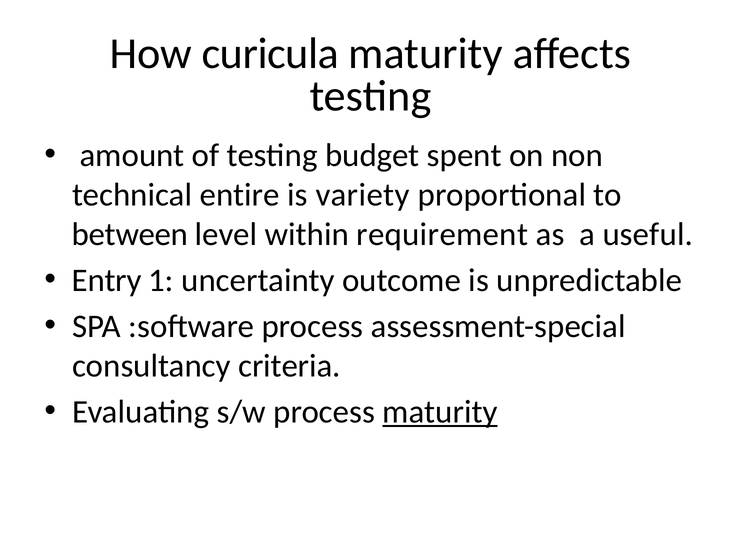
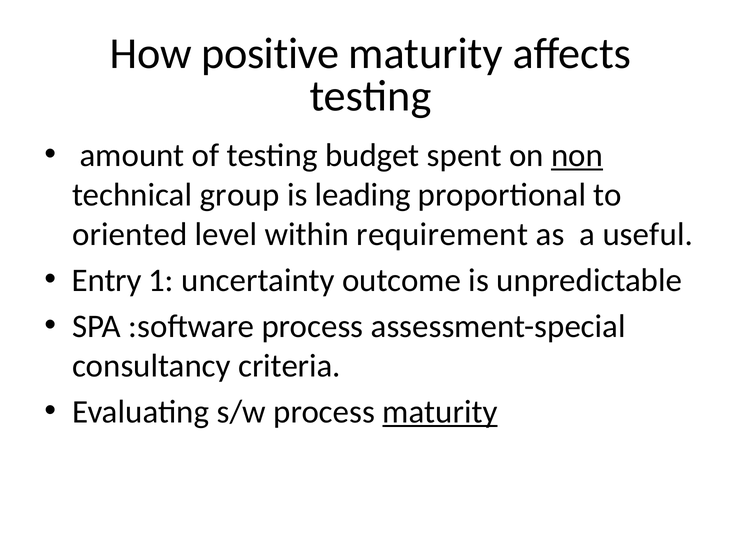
curicula: curicula -> positive (270, 54)
non underline: none -> present (577, 155)
entire: entire -> group (240, 195)
variety: variety -> leading (363, 195)
between: between -> oriented (130, 235)
